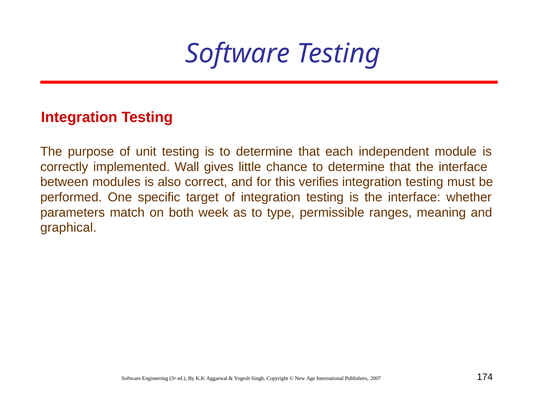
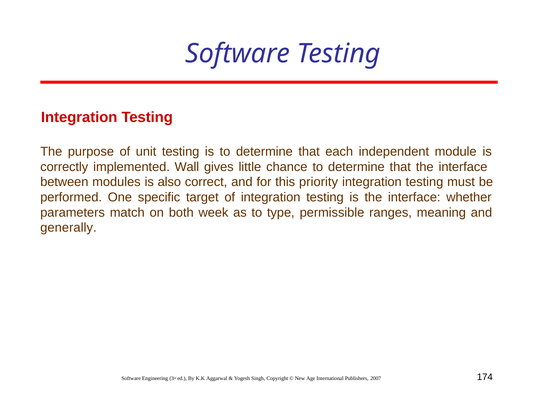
verifies: verifies -> priority (319, 182)
graphical: graphical -> generally (68, 227)
